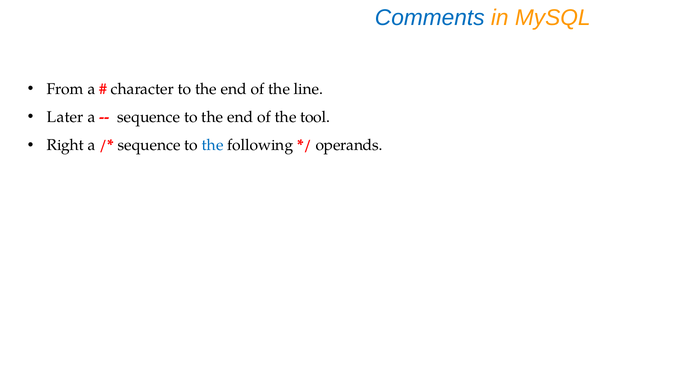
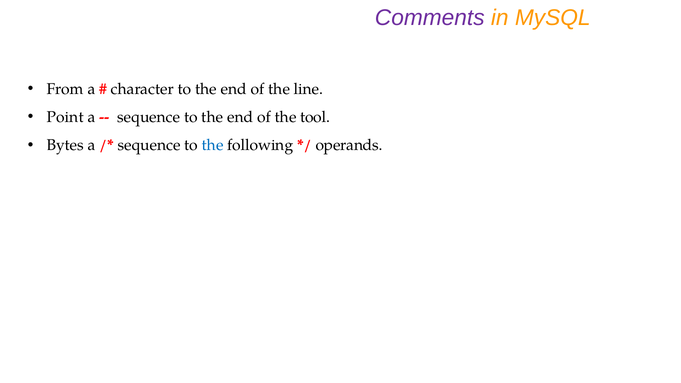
Comments colour: blue -> purple (430, 18)
Later: Later -> Point (65, 117)
Right: Right -> Bytes (65, 145)
